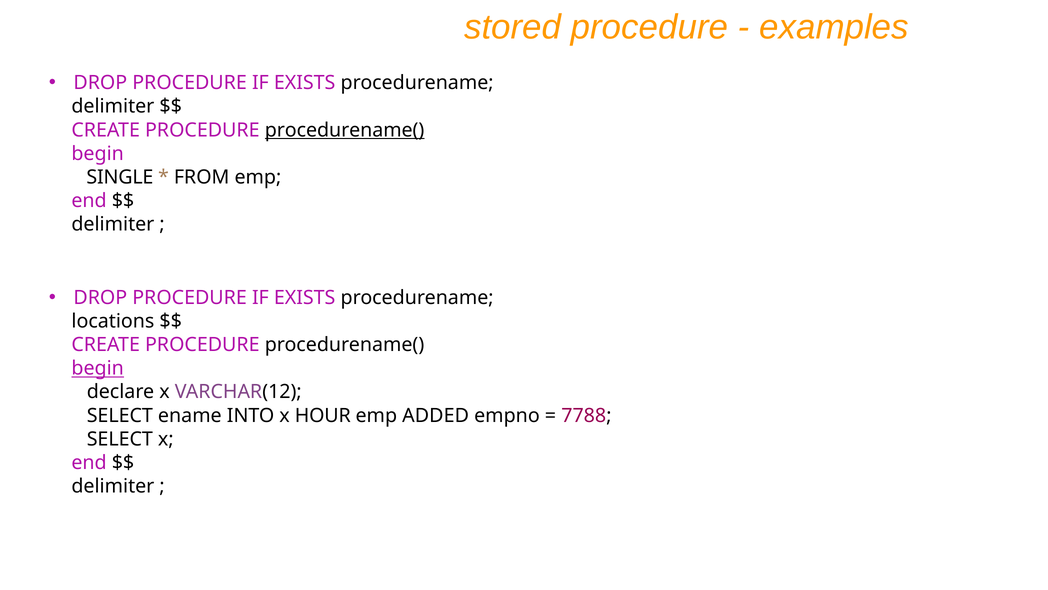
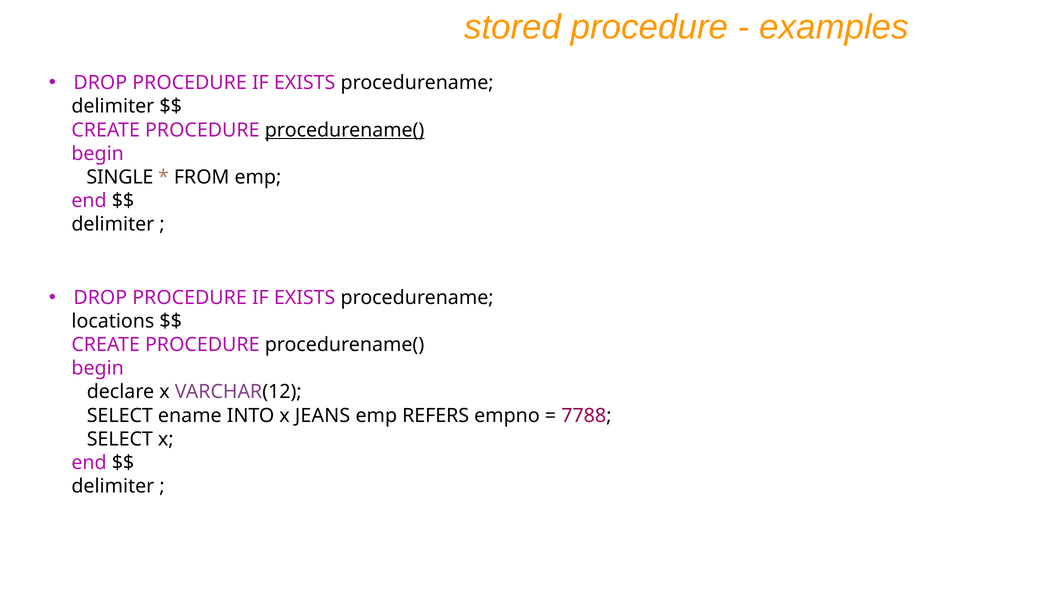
begin underline: present -> none (98, 368)
HOUR: HOUR -> JEANS (323, 415)
ADDED: ADDED -> REFERS (436, 415)
